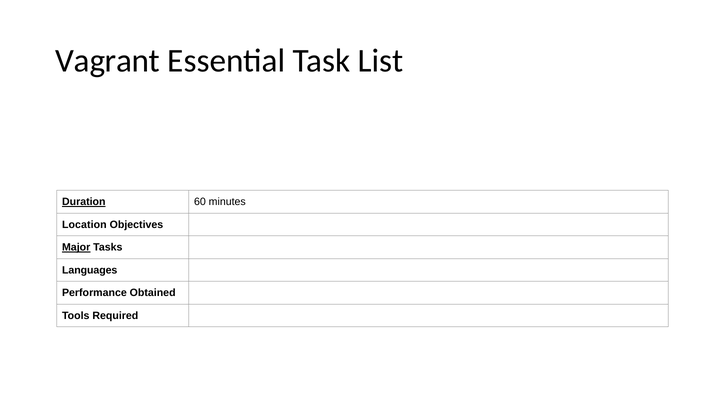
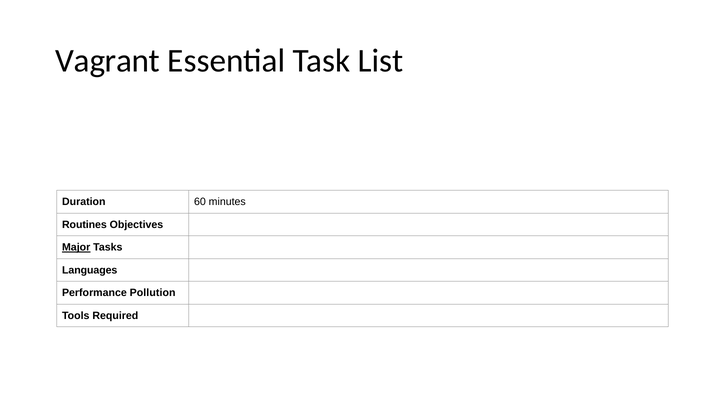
Duration underline: present -> none (84, 202)
Location: Location -> Routines (84, 225)
Obtained: Obtained -> Pollution (153, 293)
